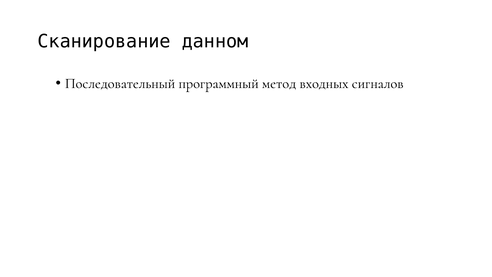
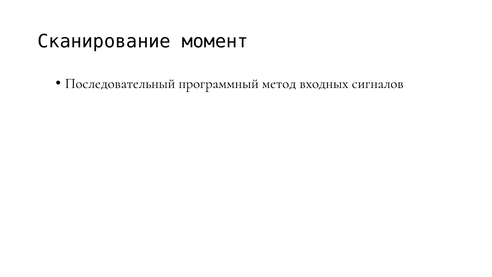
данном: данном -> момент (215, 41)
